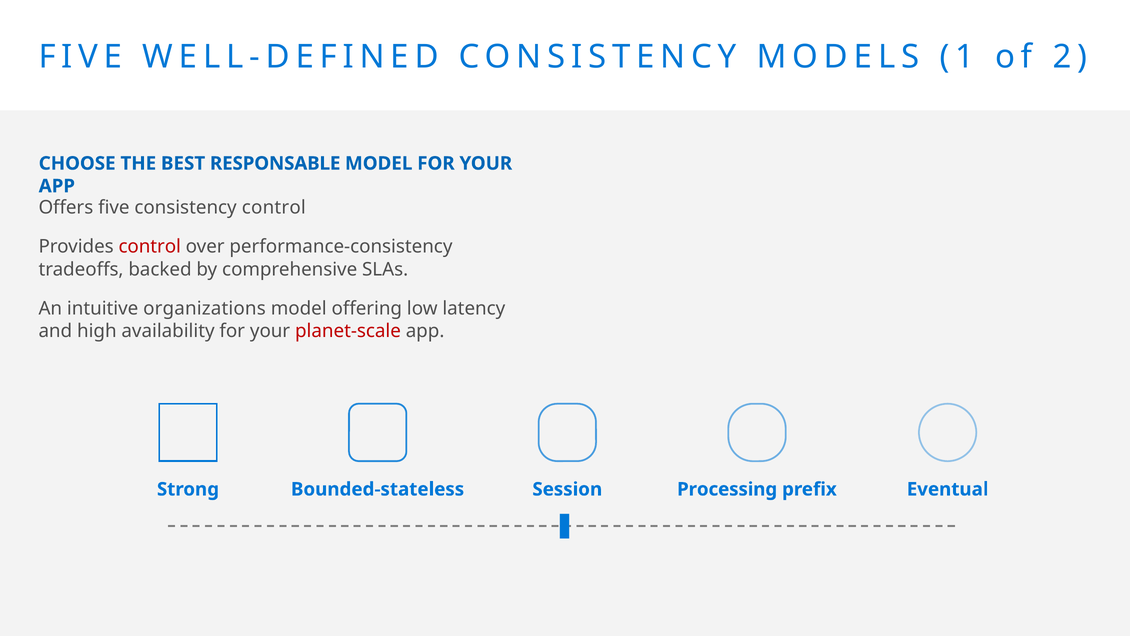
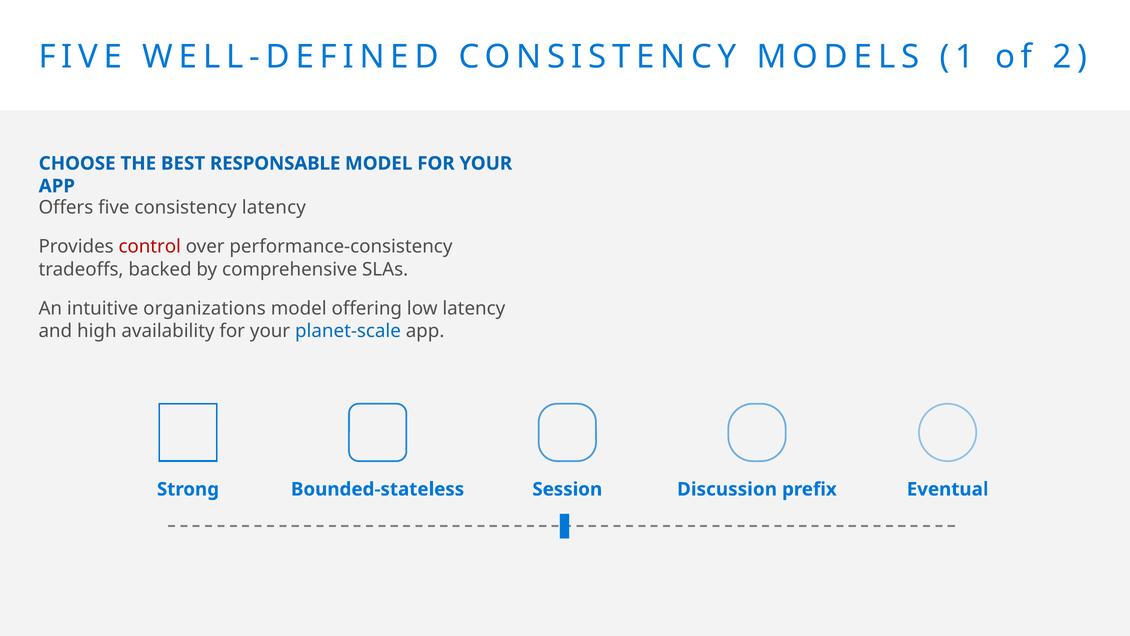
consistency control: control -> latency (274, 208)
planet-scale colour: red -> blue (348, 331)
Processing: Processing -> Discussion (727, 489)
